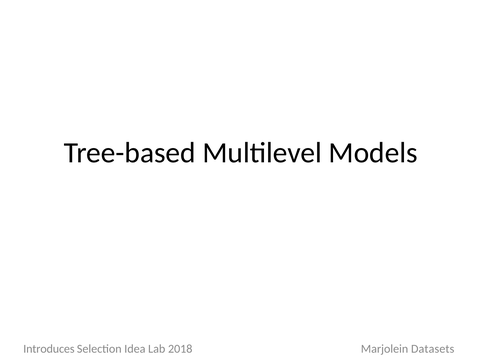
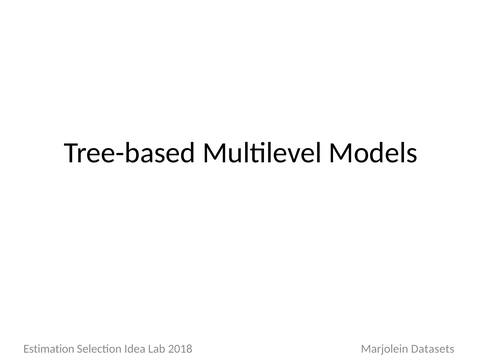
Introduces: Introduces -> Estimation (49, 349)
